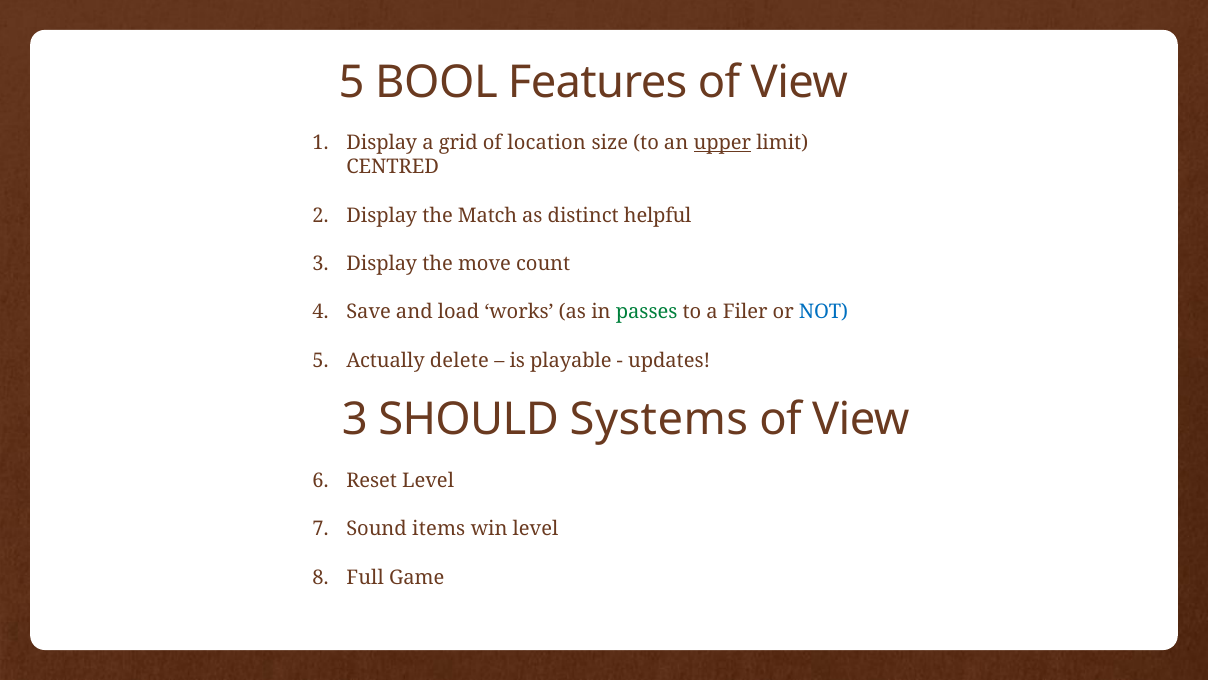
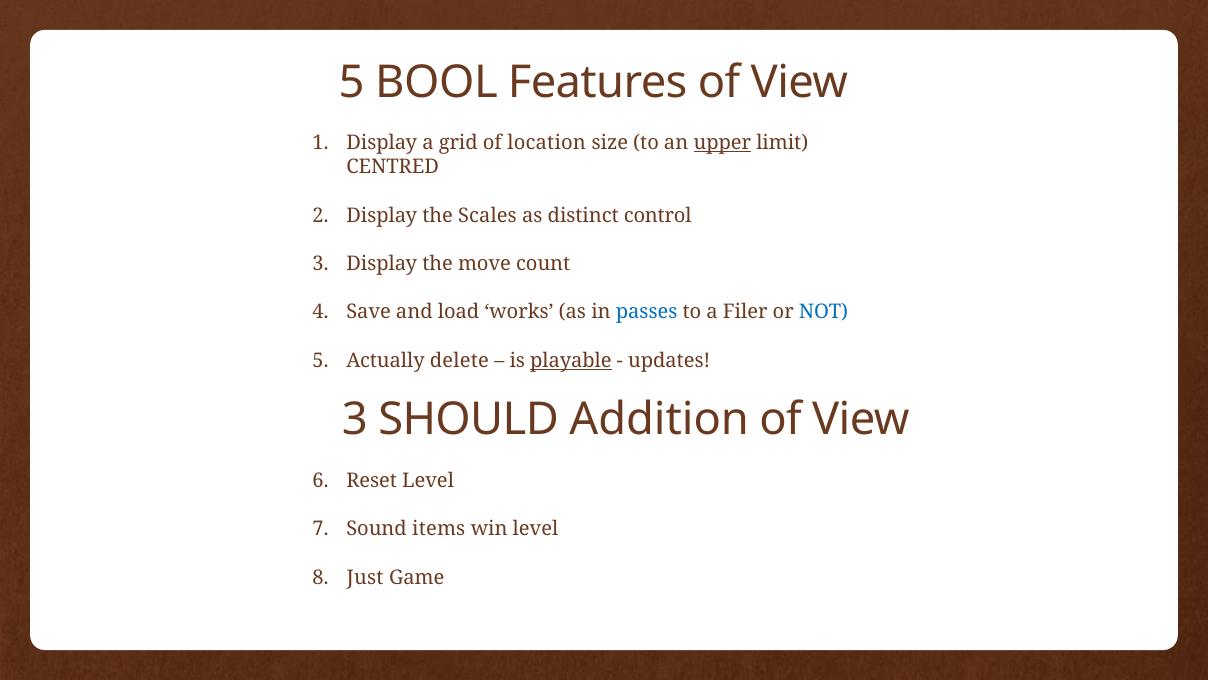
Match: Match -> Scales (487, 215)
helpful: helpful -> control (658, 215)
passes colour: green -> blue (647, 312)
playable underline: none -> present (571, 360)
Systems: Systems -> Addition (659, 420)
Full: Full -> Just (365, 577)
